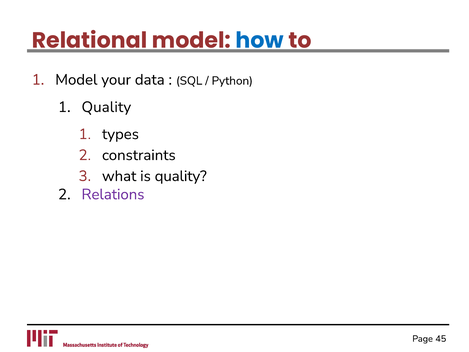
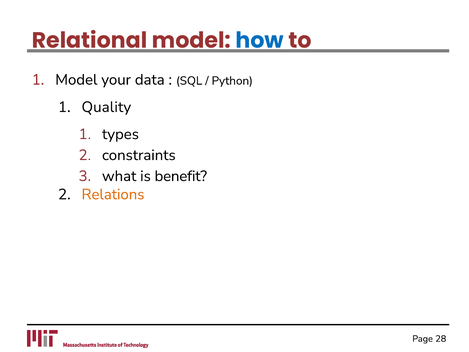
is quality: quality -> benefit (181, 176)
Relations colour: purple -> orange (113, 194)
45: 45 -> 28 (441, 338)
